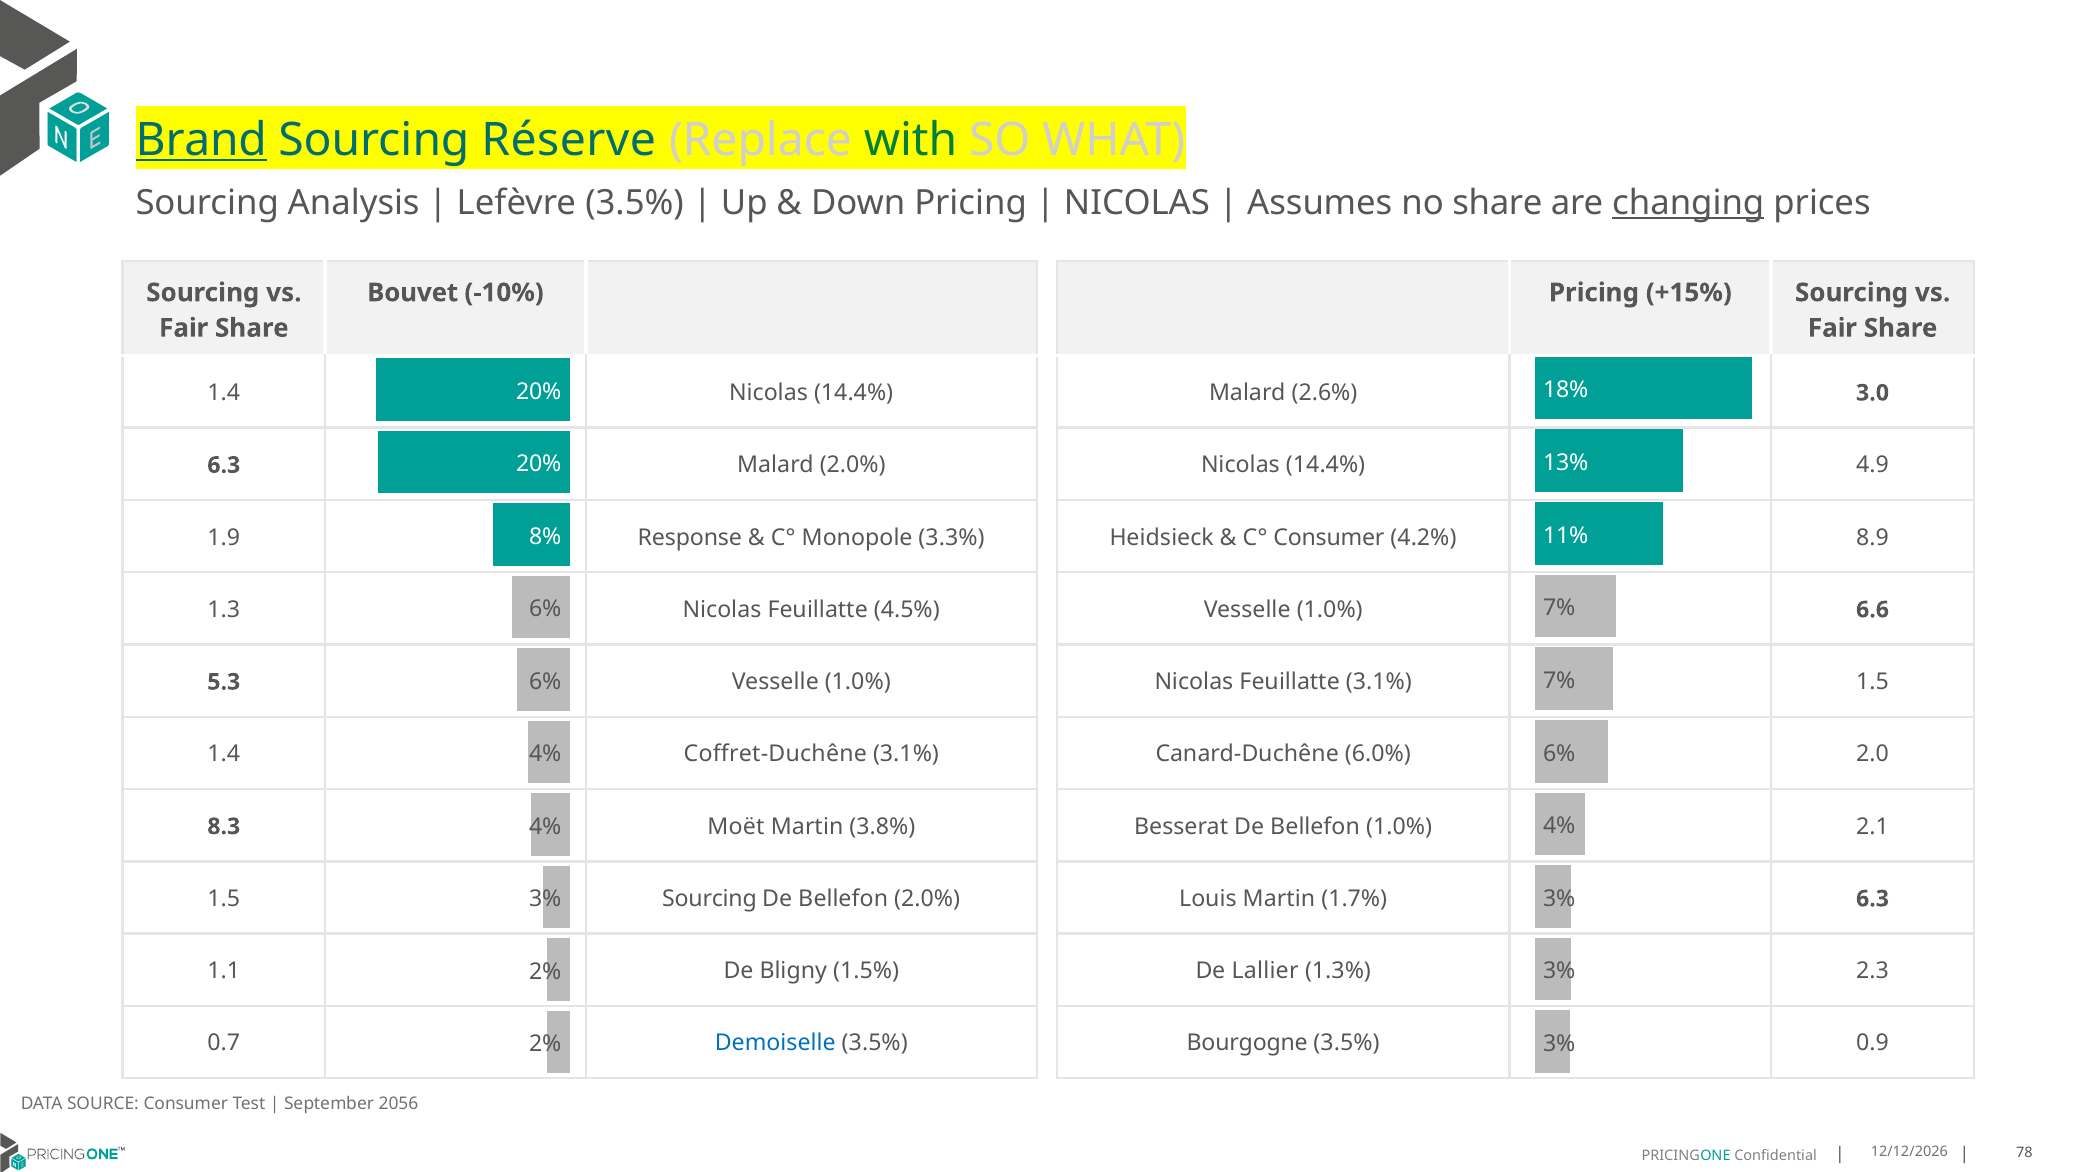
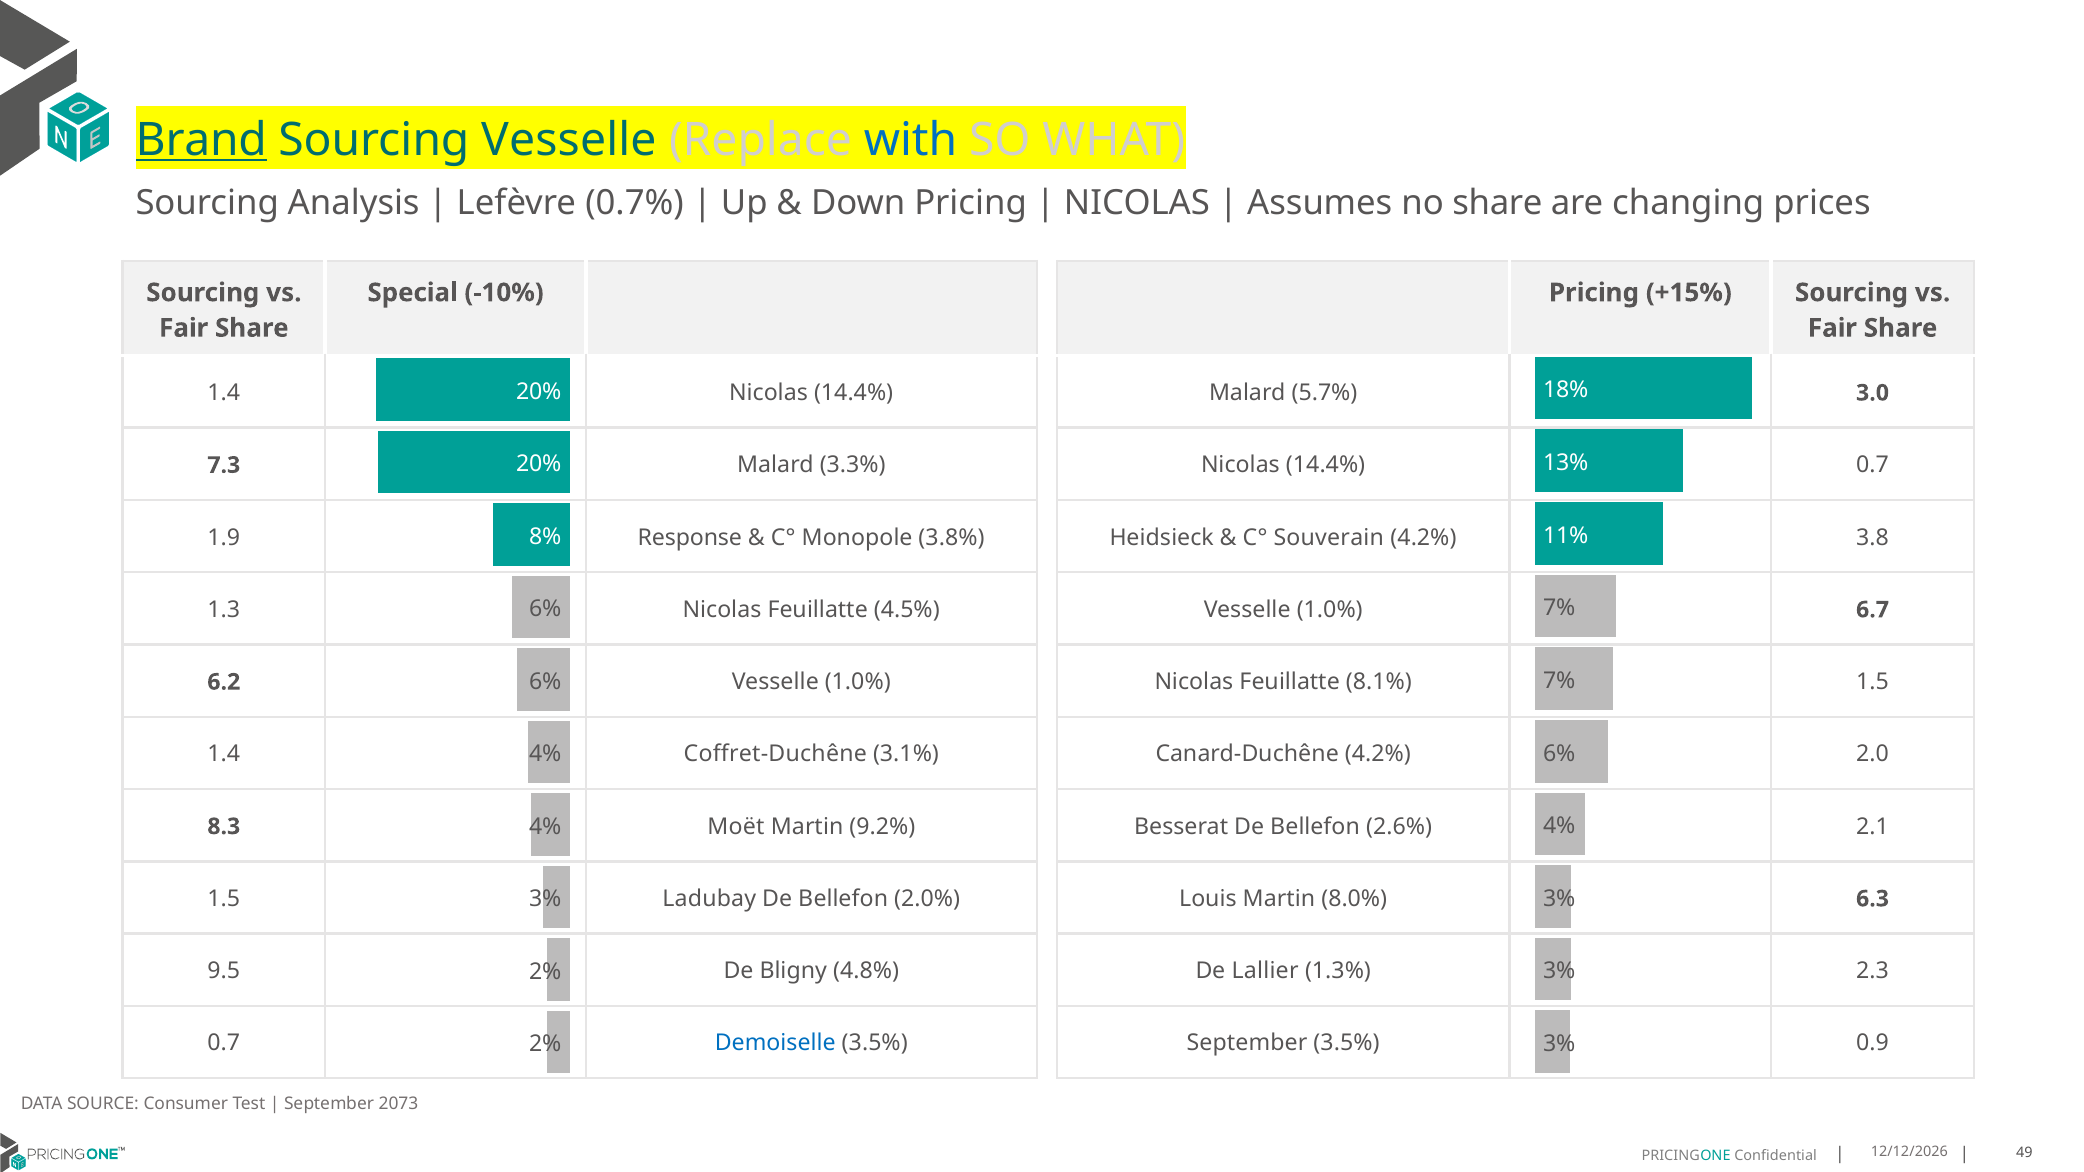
Sourcing Réserve: Réserve -> Vesselle (569, 140)
with colour: green -> blue (911, 140)
Lefèvre 3.5%: 3.5% -> 0.7% (635, 203)
changing underline: present -> none (1688, 203)
Bouvet: Bouvet -> Special (413, 293)
2.6%: 2.6% -> 5.7% (1325, 393)
14.4% 4.9: 4.9 -> 0.7 (1873, 465)
6.3: 6.3 -> 7.3 (224, 465)
Malard 2.0%: 2.0% -> 3.3% (853, 465)
3.3%: 3.3% -> 3.8% (952, 538)
C° Consumer: Consumer -> Souverain (1329, 538)
8.9: 8.9 -> 3.8 (1873, 538)
6.6: 6.6 -> 6.7 (1873, 610)
Feuillatte 3.1%: 3.1% -> 8.1% (1379, 682)
5.3: 5.3 -> 6.2 (224, 682)
Canard-Duchêne 6.0%: 6.0% -> 4.2% (1378, 754)
Bellefon 1.0%: 1.0% -> 2.6% (1399, 827)
3.8%: 3.8% -> 9.2% (882, 827)
1.5 Sourcing: Sourcing -> Ladubay (709, 899)
1.7%: 1.7% -> 8.0% (1354, 899)
1.1: 1.1 -> 9.5 (224, 971)
1.5%: 1.5% -> 4.8% (866, 971)
Bourgogne: Bourgogne -> September (1247, 1044)
2056: 2056 -> 2073 (398, 1104)
78: 78 -> 49 (2024, 1153)
